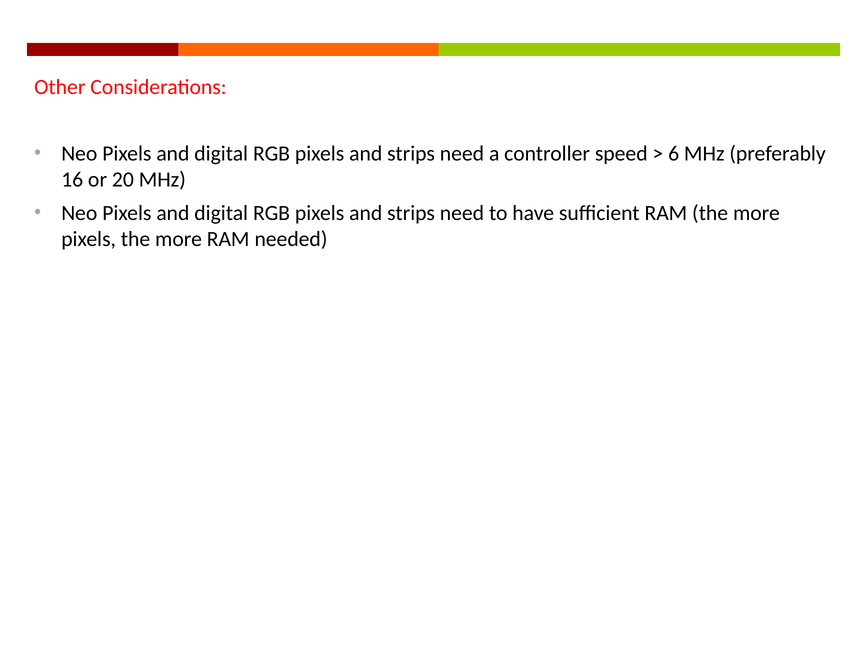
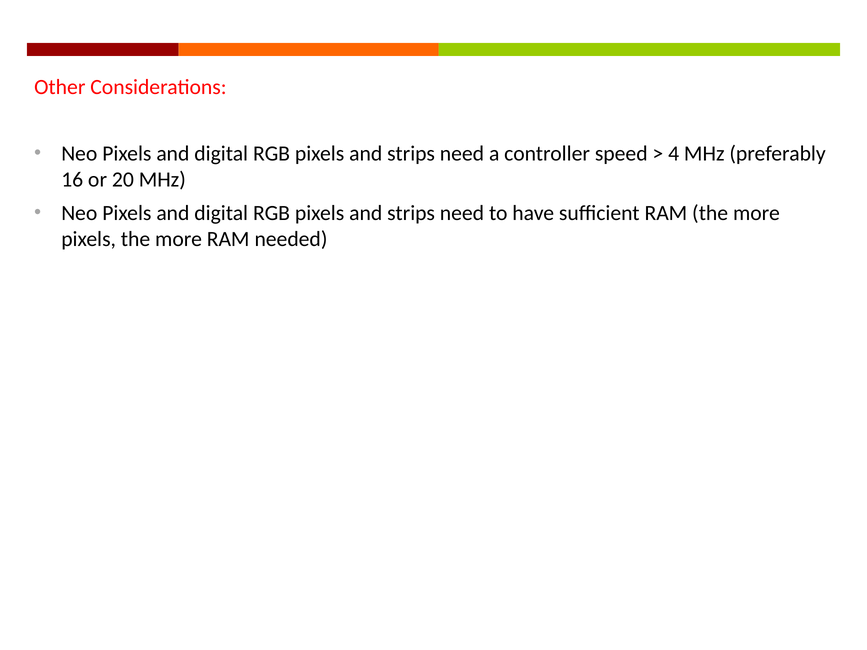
6: 6 -> 4 (674, 154)
